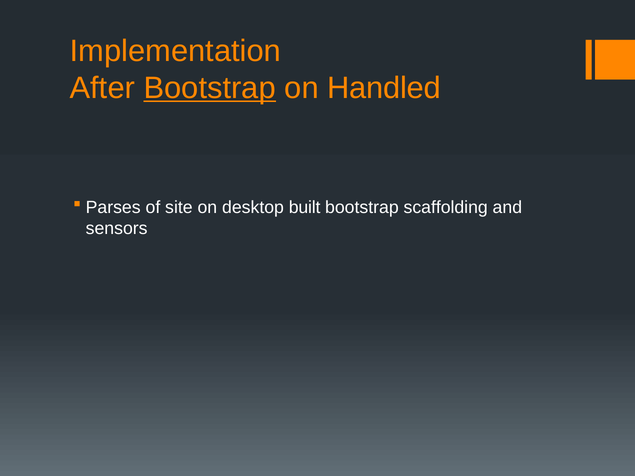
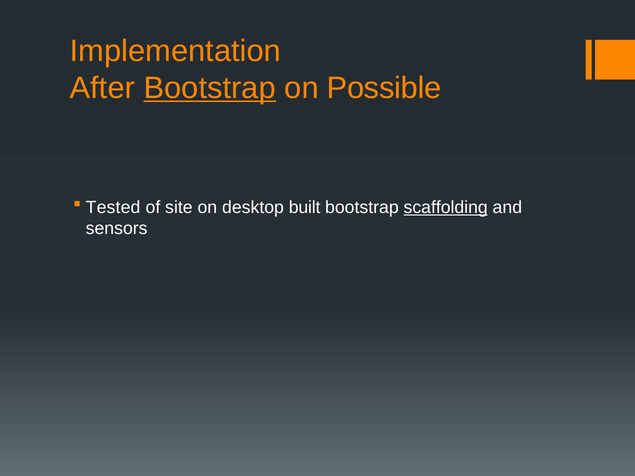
Handled: Handled -> Possible (384, 88)
Parses: Parses -> Tested (113, 207)
scaffolding underline: none -> present (446, 207)
